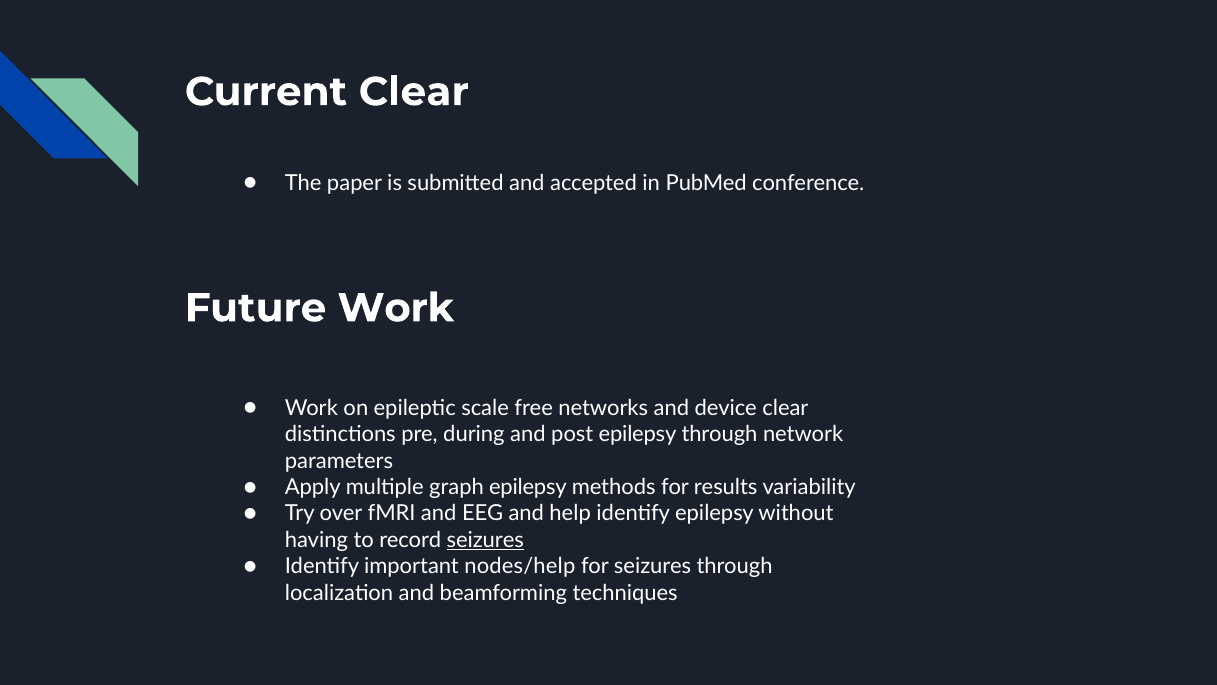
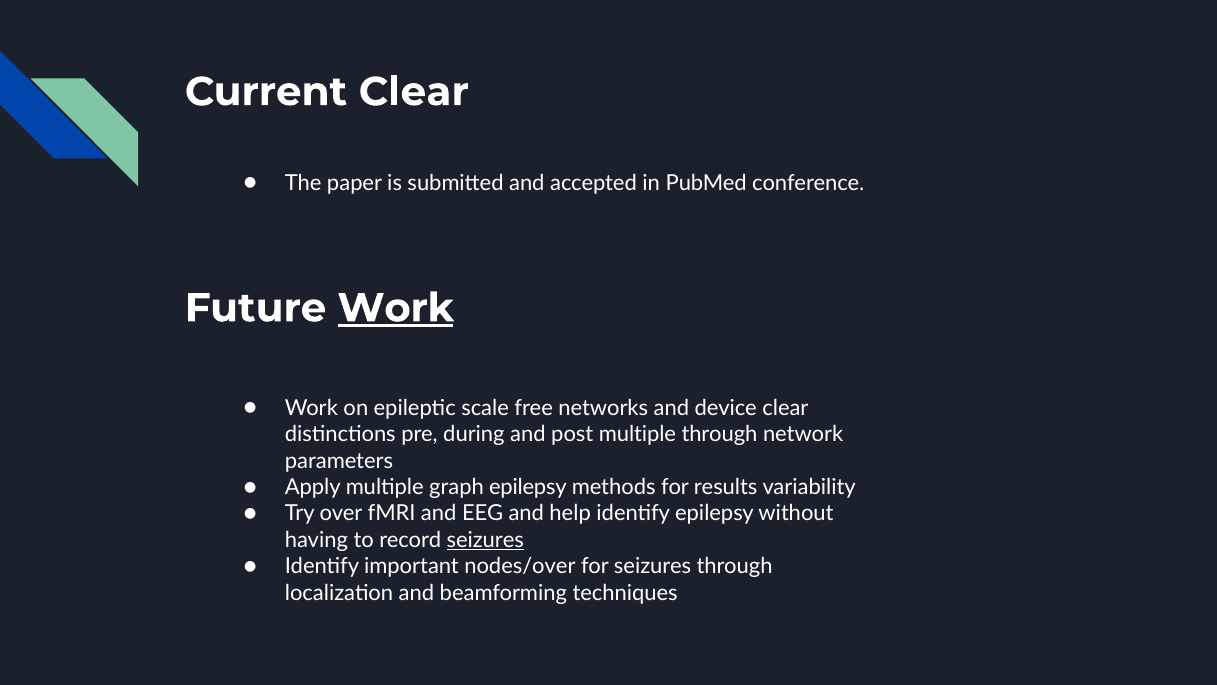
Work underline: none -> present (396, 308)
post epilepsy: epilepsy -> multiple (637, 434)
nodes/help: nodes/help -> nodes/over (520, 566)
